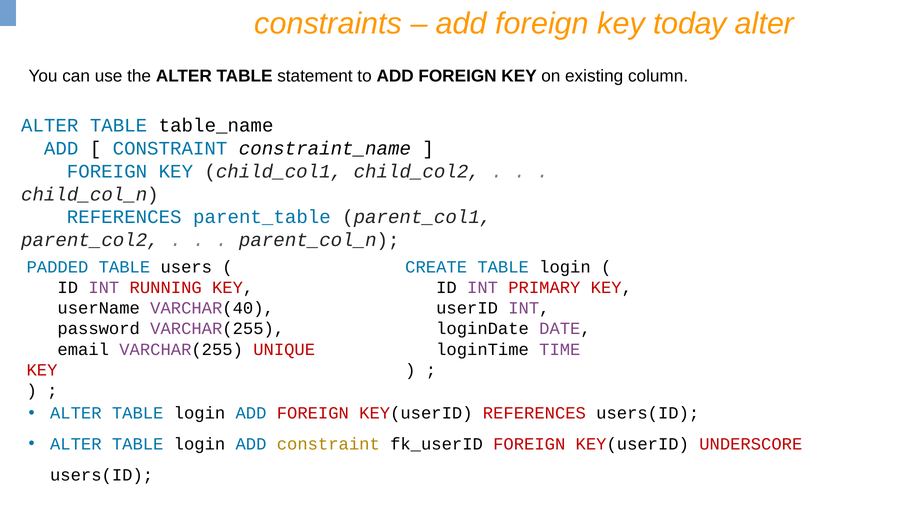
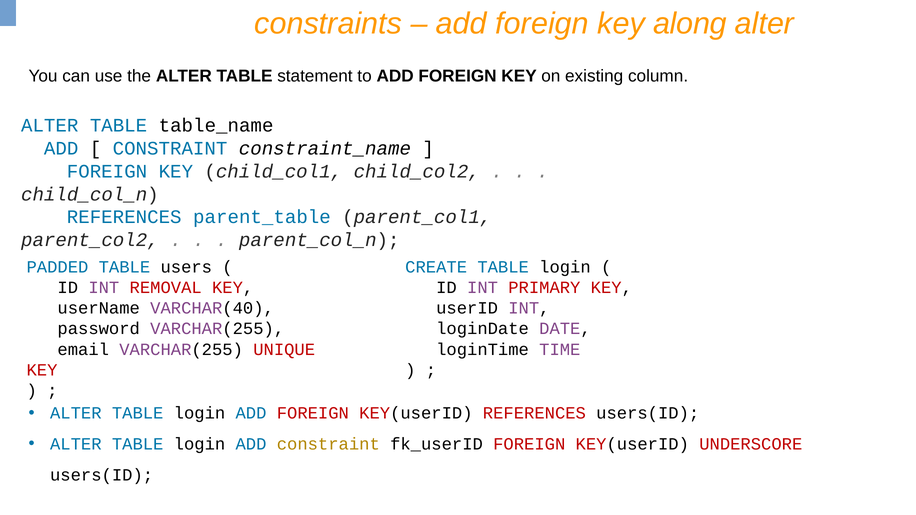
today: today -> along (690, 24)
RUNNING: RUNNING -> REMOVAL (166, 288)
